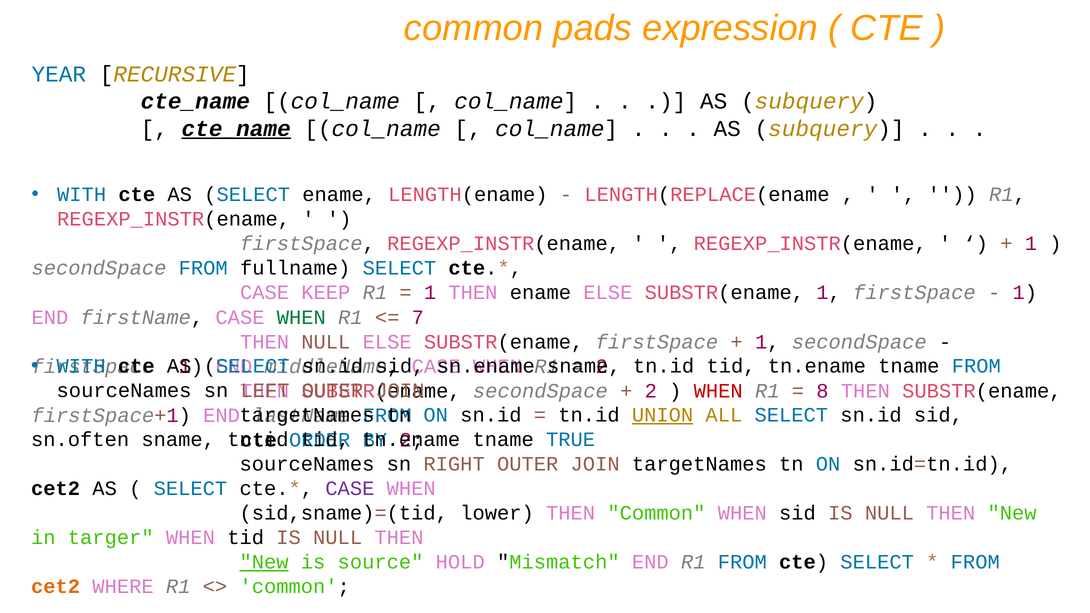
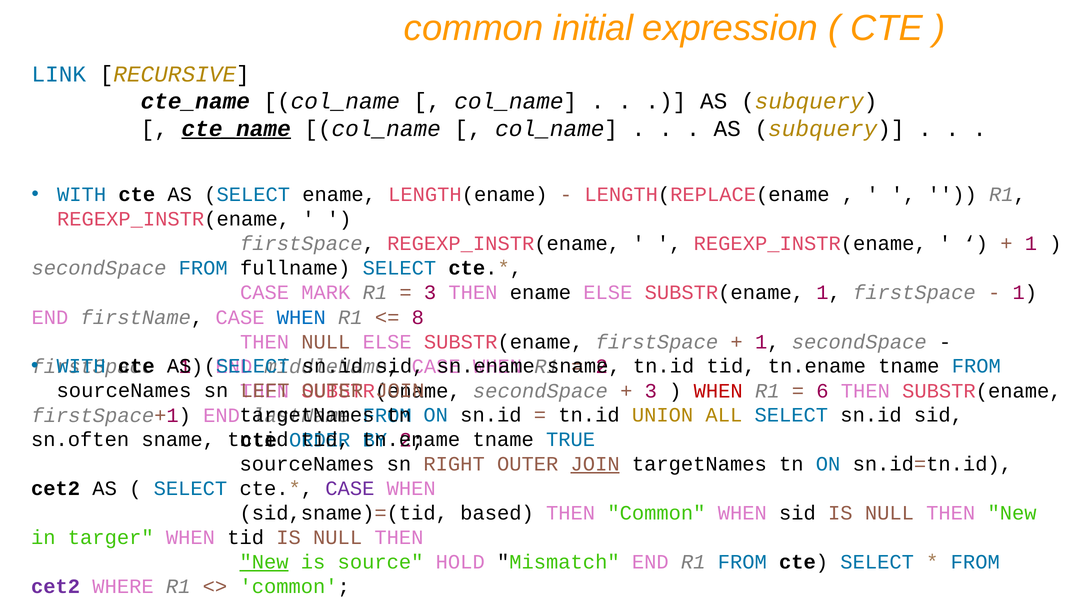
pads: pads -> initial (593, 28)
YEAR: YEAR -> LINK (59, 74)
KEEP: KEEP -> MARK (326, 293)
1: 1 -> 3 (430, 293)
WHEN colour: green -> blue (301, 317)
7: 7 -> 8 (418, 317)
2: 2 -> 3 (651, 391)
8: 8 -> 6 (822, 391)
UNION underline: present -> none (663, 415)
JOIN underline: none -> present (595, 464)
lower: lower -> based (497, 513)
cet2 colour: orange -> purple (56, 587)
